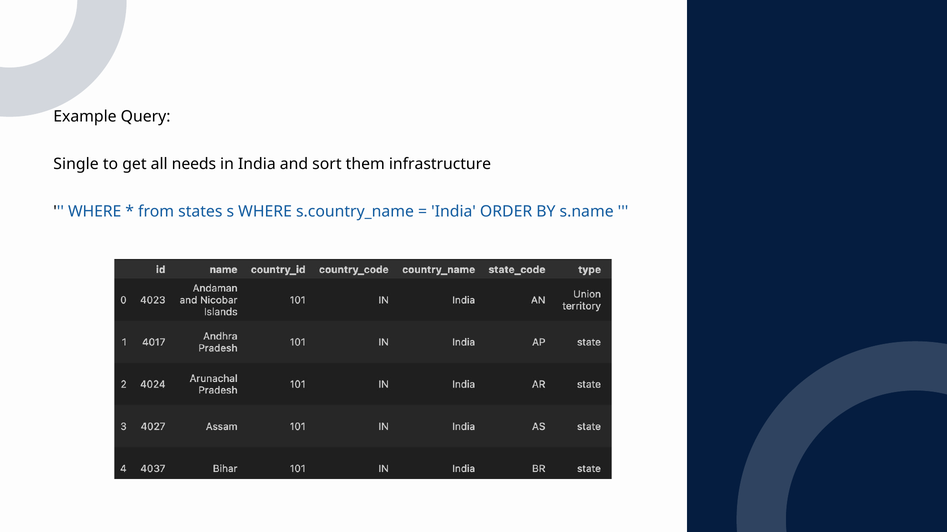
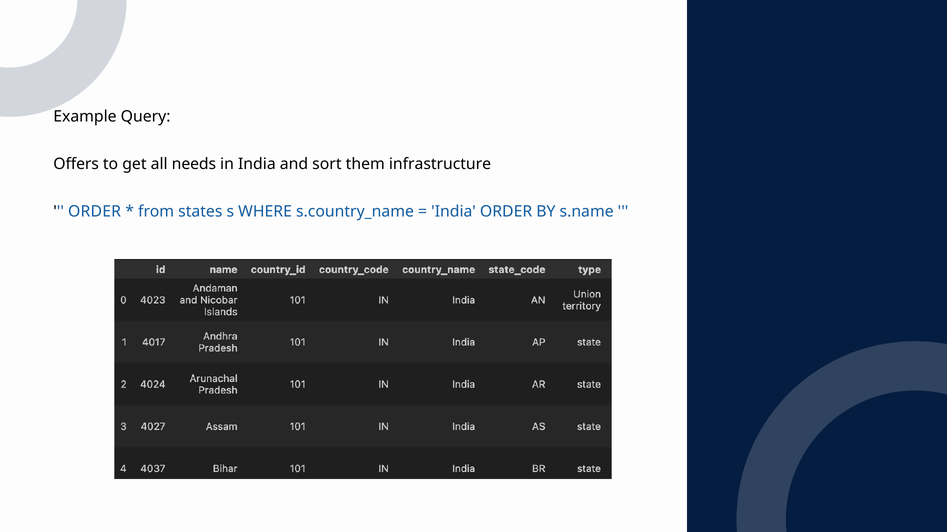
Single: Single -> Offers (76, 164)
WHERE: WHERE -> ORDER (95, 212)
